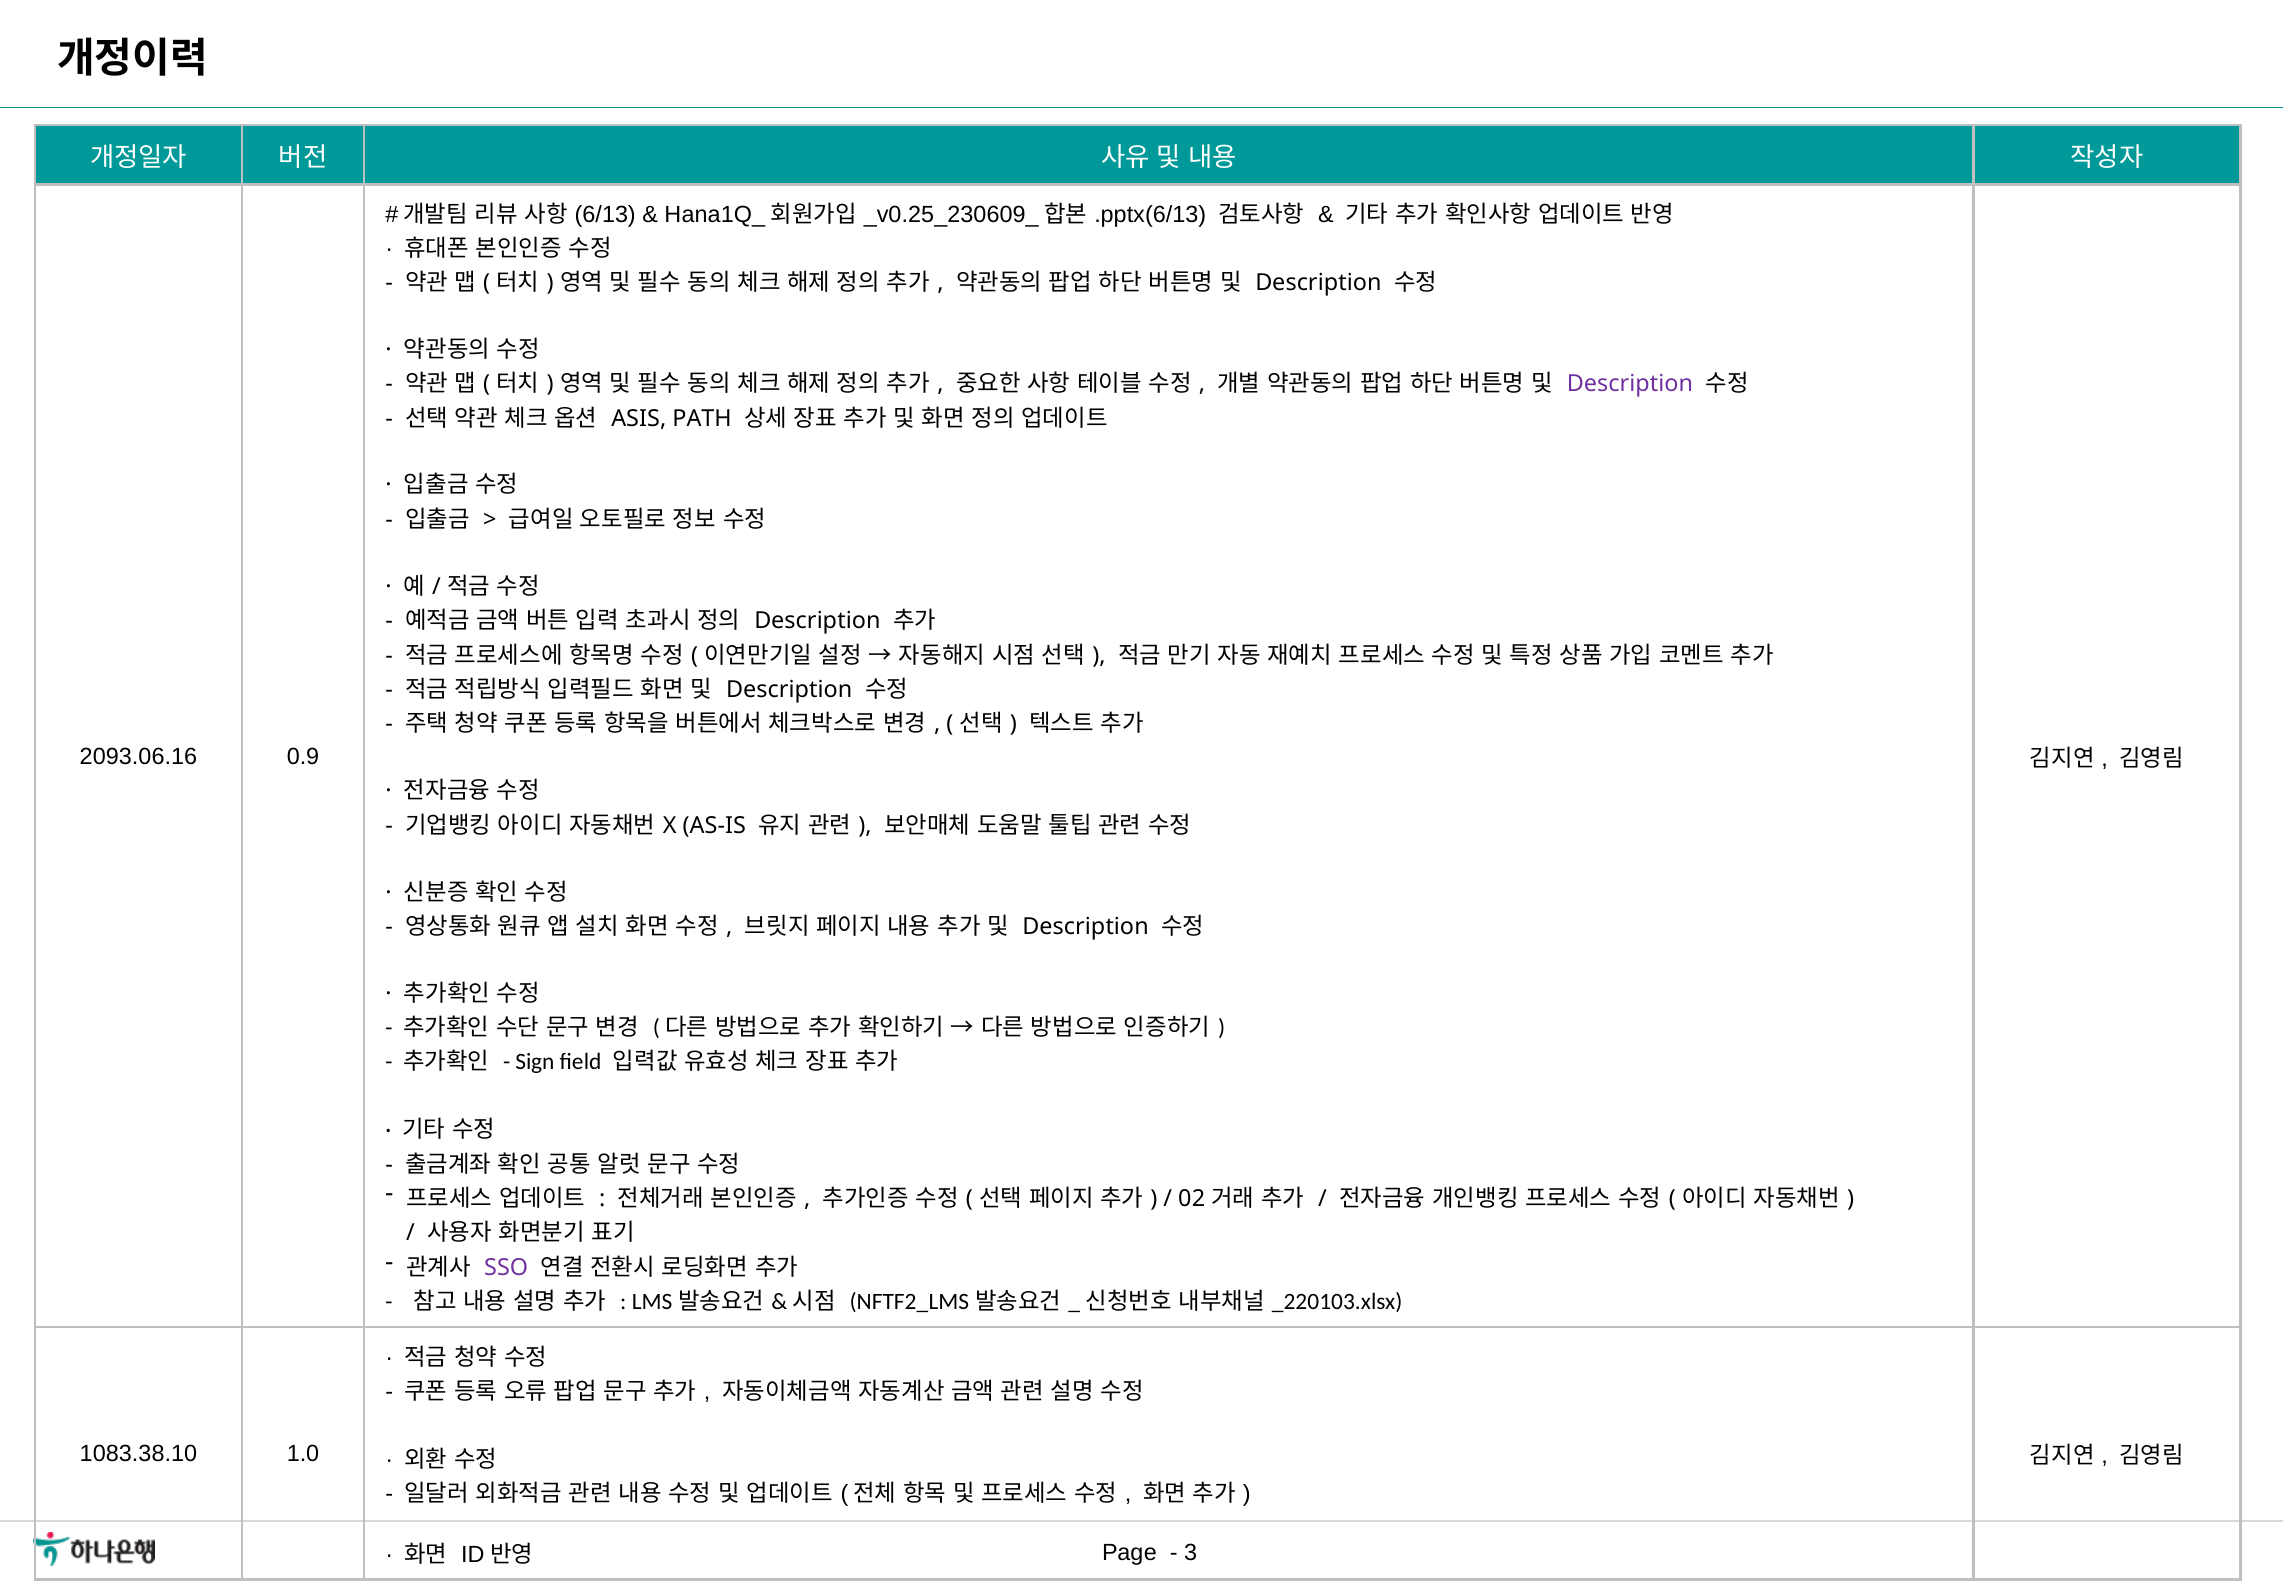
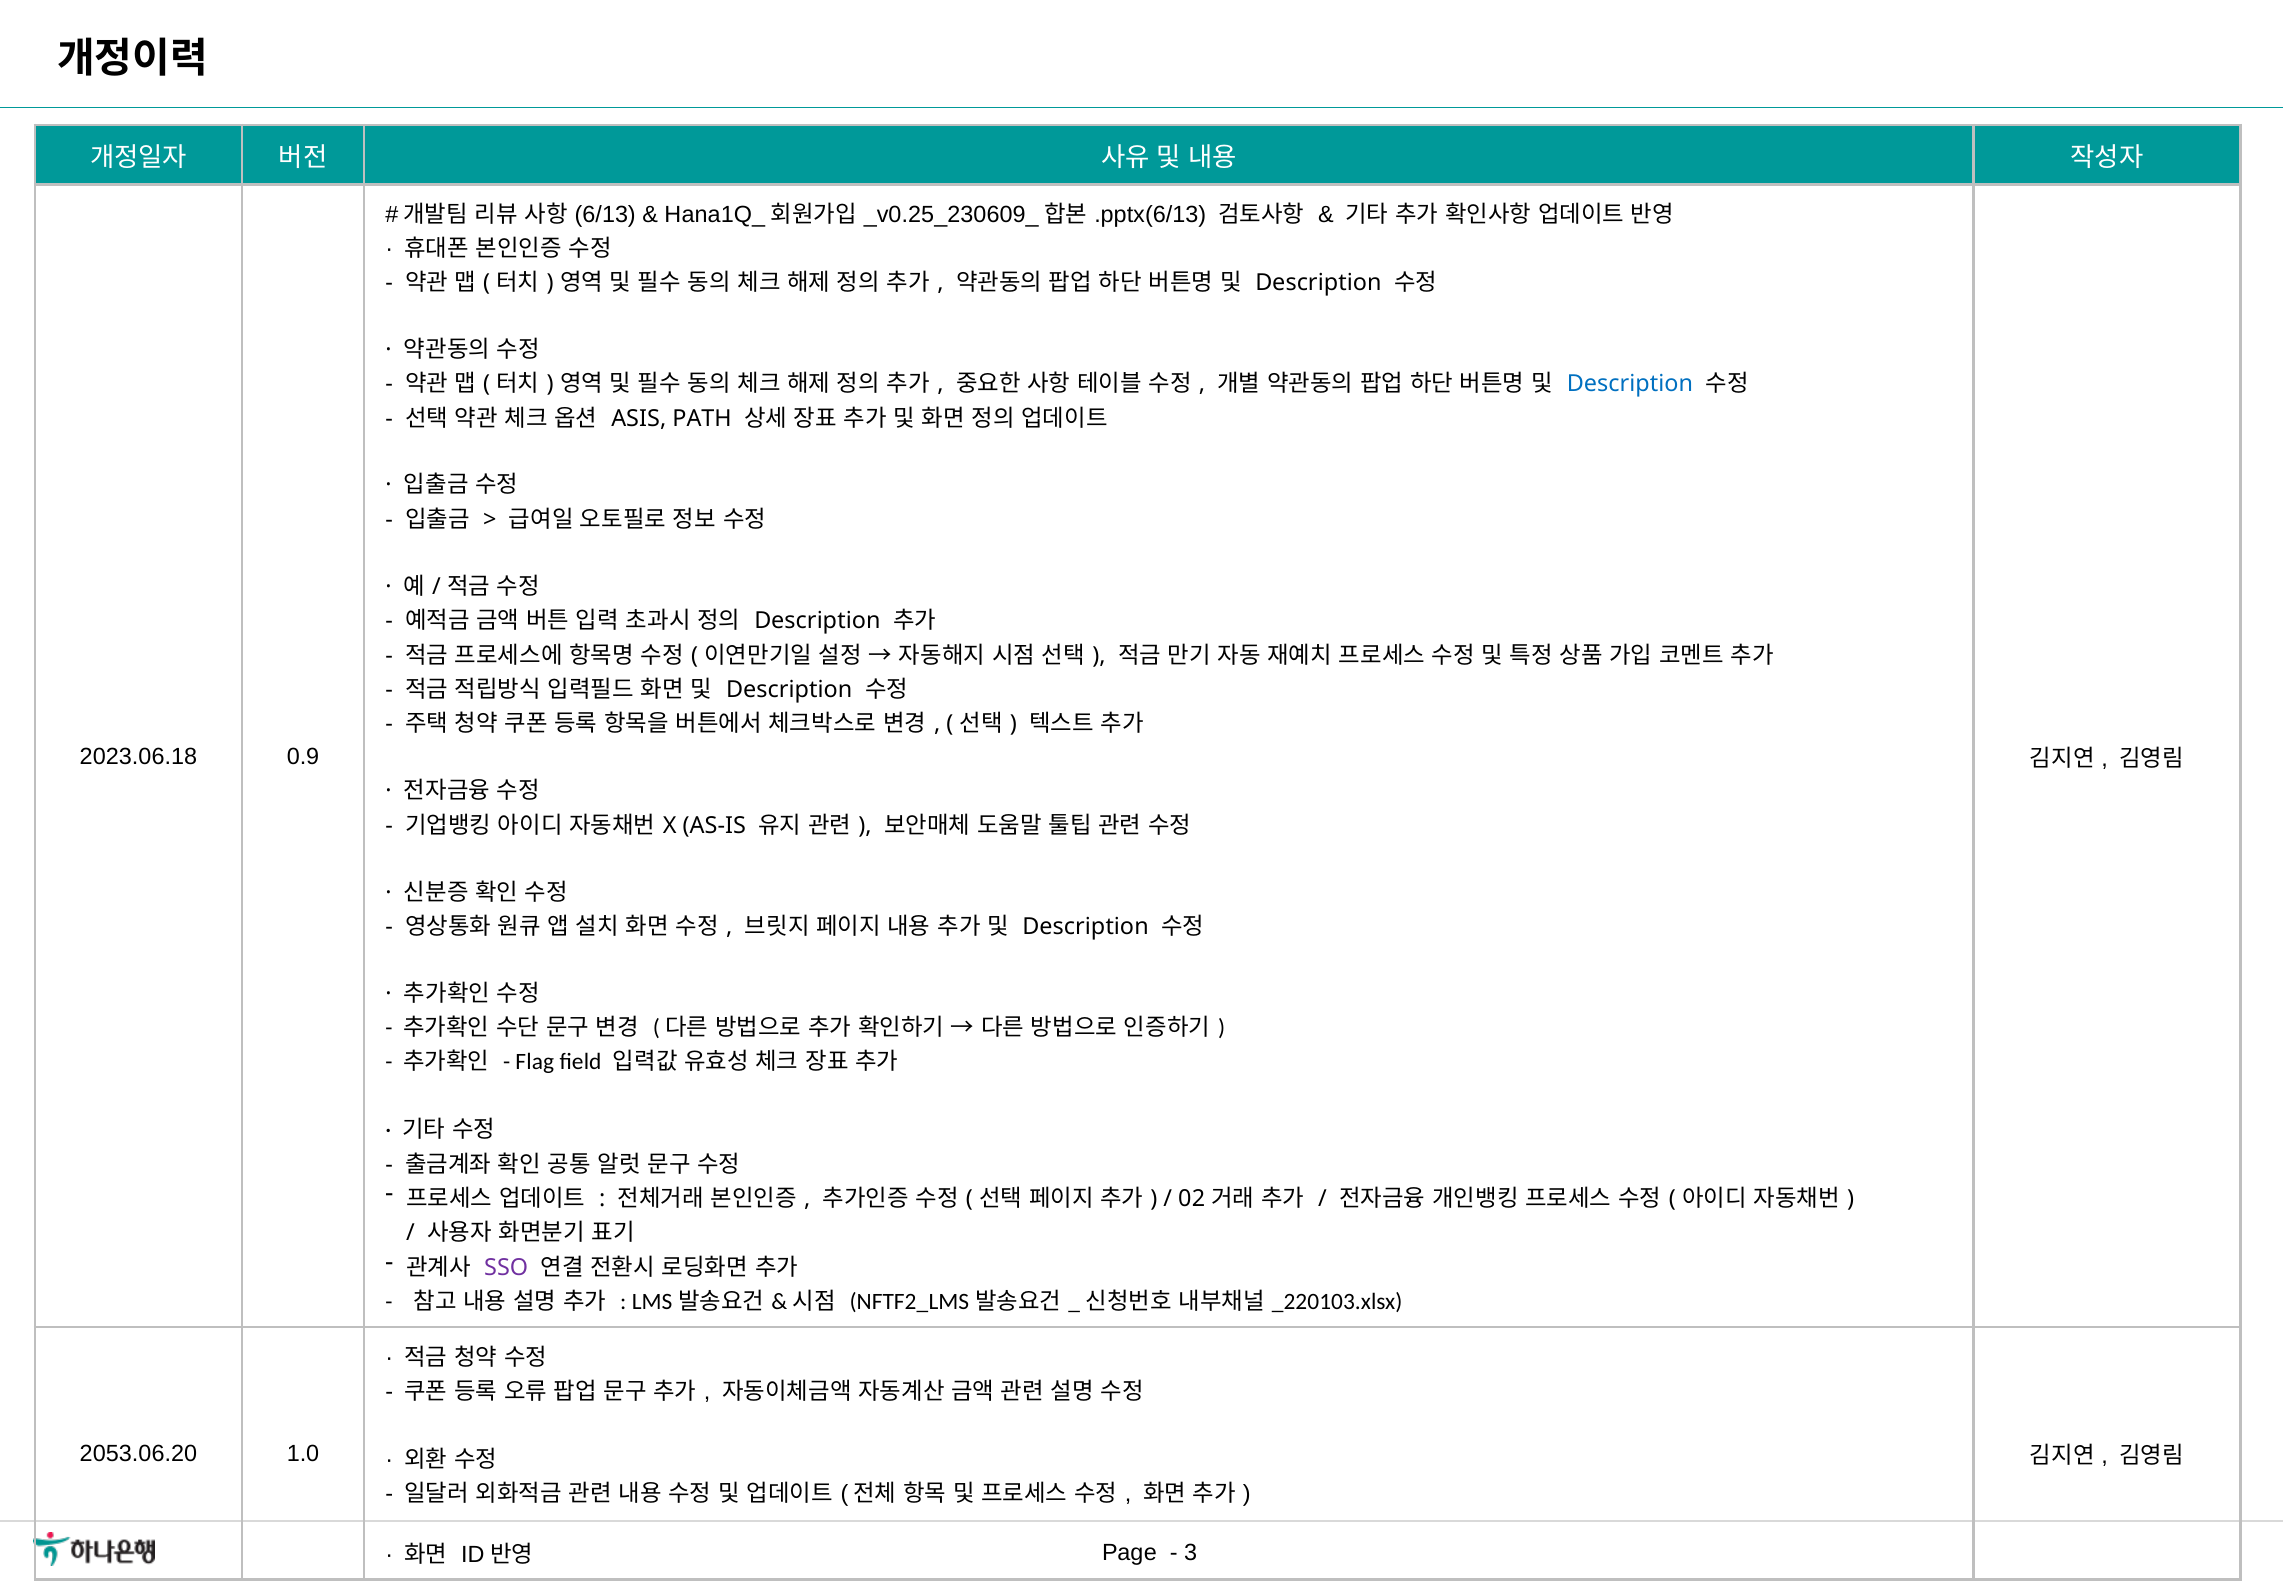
Description colour: purple -> blue (1630, 384)
2093.06.16: 2093.06.16 -> 2023.06.18 (138, 756)
Sign: Sign -> Flag (535, 1062)
1083.38.10: 1083.38.10 -> 2053.06.20 (138, 1453)
